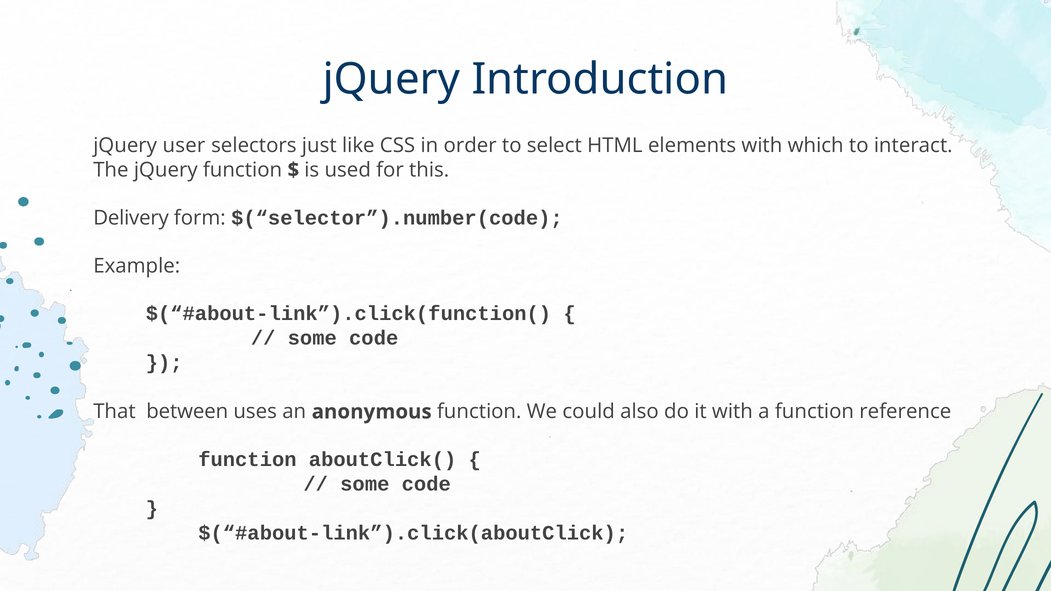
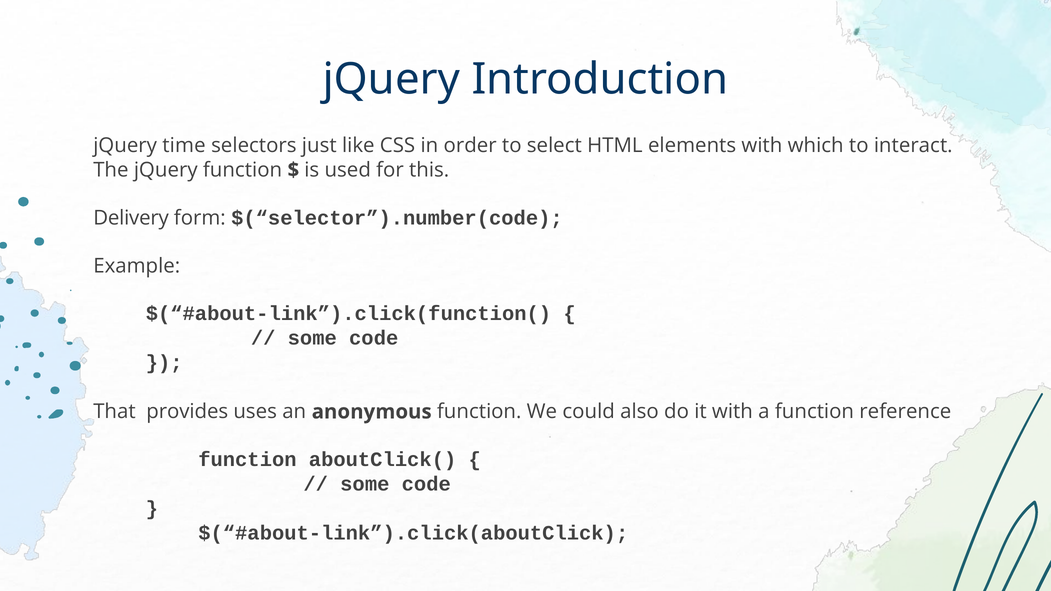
user: user -> time (184, 146)
between: between -> provides (187, 412)
